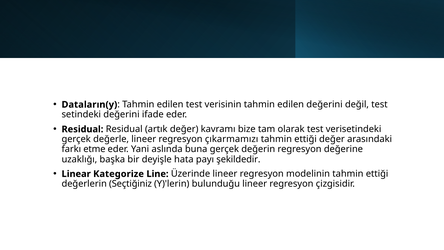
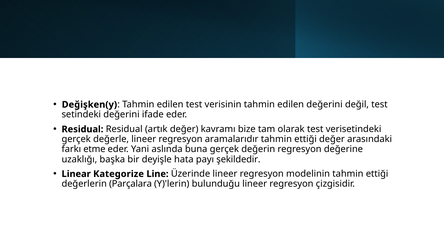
Dataların(y: Dataların(y -> Değişken(y (89, 104)
çıkarmamızı: çıkarmamızı -> aramalarıdır (232, 139)
Seçtiğiniz: Seçtiğiniz -> Parçalara (131, 184)
